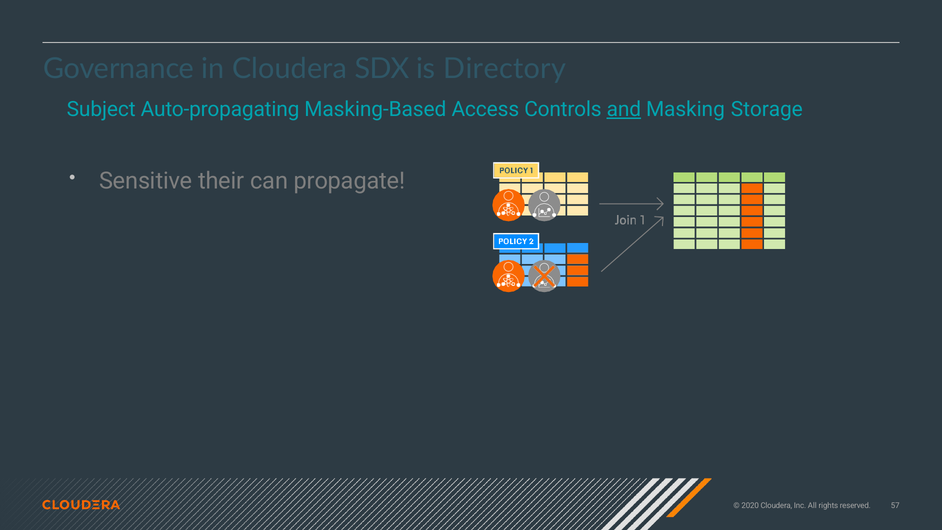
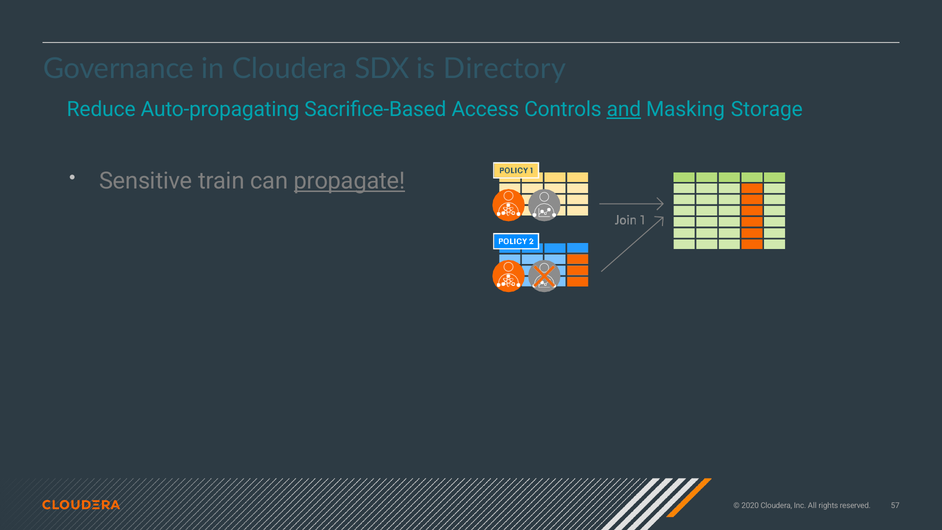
Subject: Subject -> Reduce (101, 109)
Masking-Based: Masking-Based -> Sacriﬁce-Based (375, 109)
their: their -> train (221, 181)
propagate underline: none -> present (350, 181)
